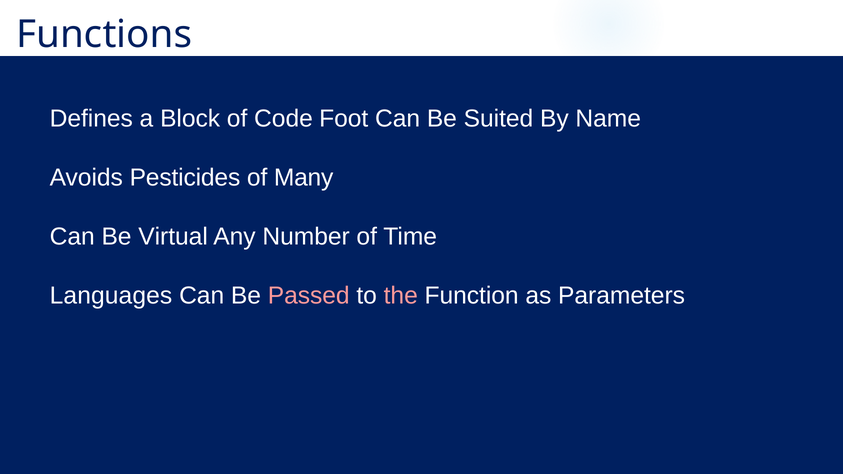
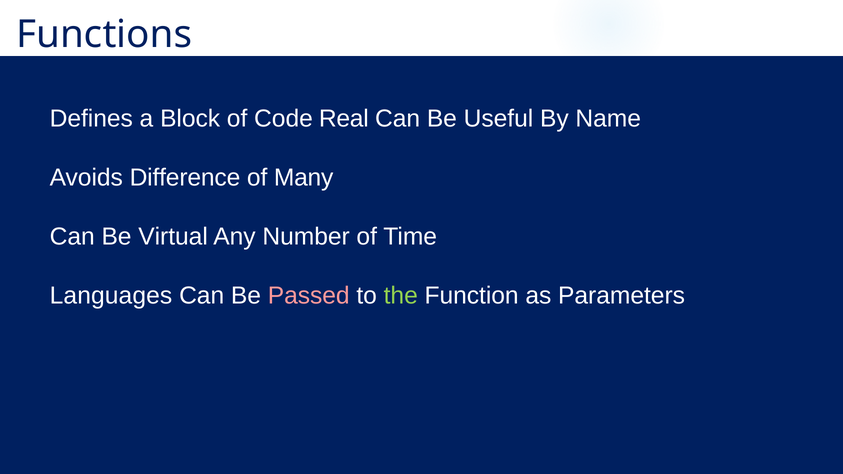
Foot: Foot -> Real (344, 119)
Suited: Suited -> Useful (498, 119)
Pesticides: Pesticides -> Difference (185, 178)
the colour: pink -> light green (401, 296)
